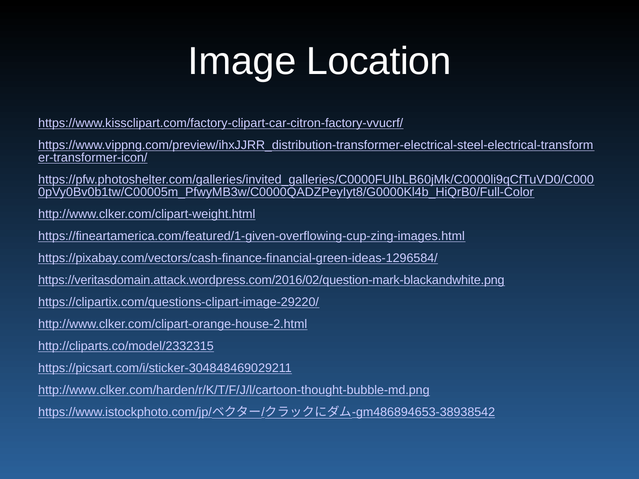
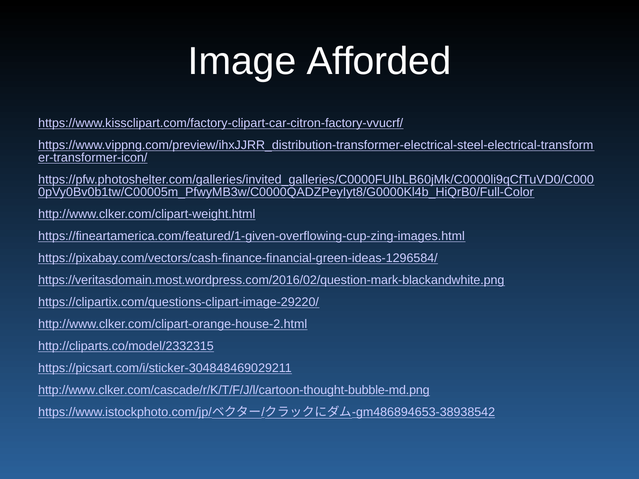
Location: Location -> Afforded (379, 62)
https://veritasdomain.attack.wordpress.com/2016/02/question-mark-blackandwhite.png: https://veritasdomain.attack.wordpress.com/2016/02/question-mark-blackandwhite.png -> https://veritasdomain.most.wordpress.com/2016/02/question-mark-blackandwhite.png (271, 280)
http://www.clker.com/harden/r/K/T/F/J/l/cartoon-thought-bubble-md.png: http://www.clker.com/harden/r/K/T/F/J/l/cartoon-thought-bubble-md.png -> http://www.clker.com/cascade/r/K/T/F/J/l/cartoon-thought-bubble-md.png (234, 390)
